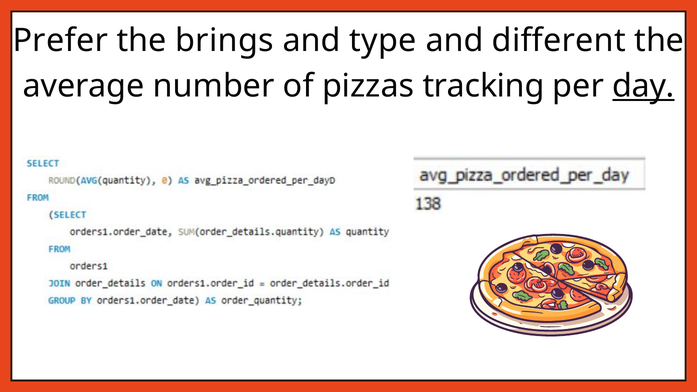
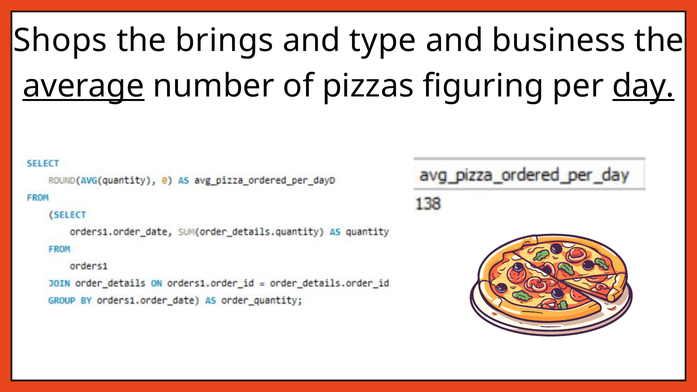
Prefer: Prefer -> Shops (60, 41)
different: different -> business (559, 41)
average underline: none -> present (84, 86)
tracking: tracking -> figuring (483, 86)
